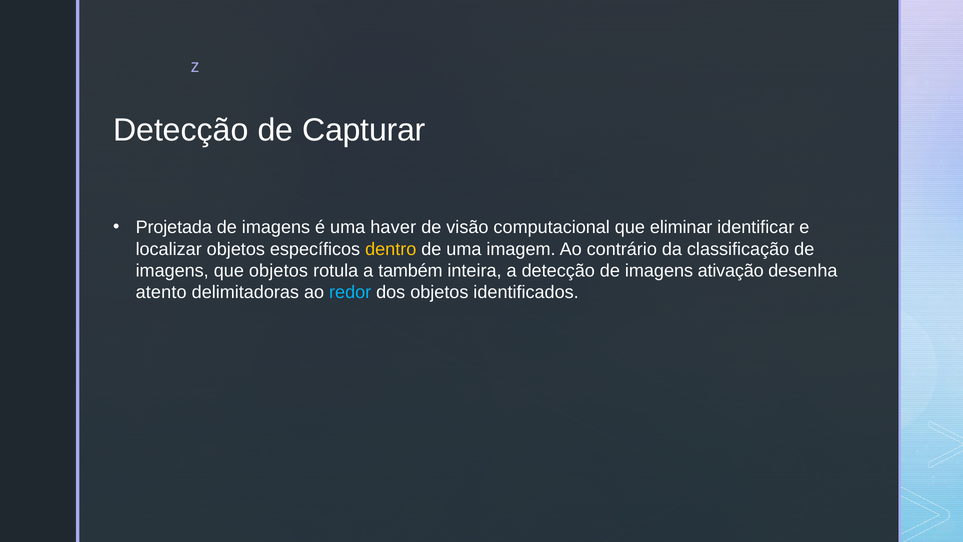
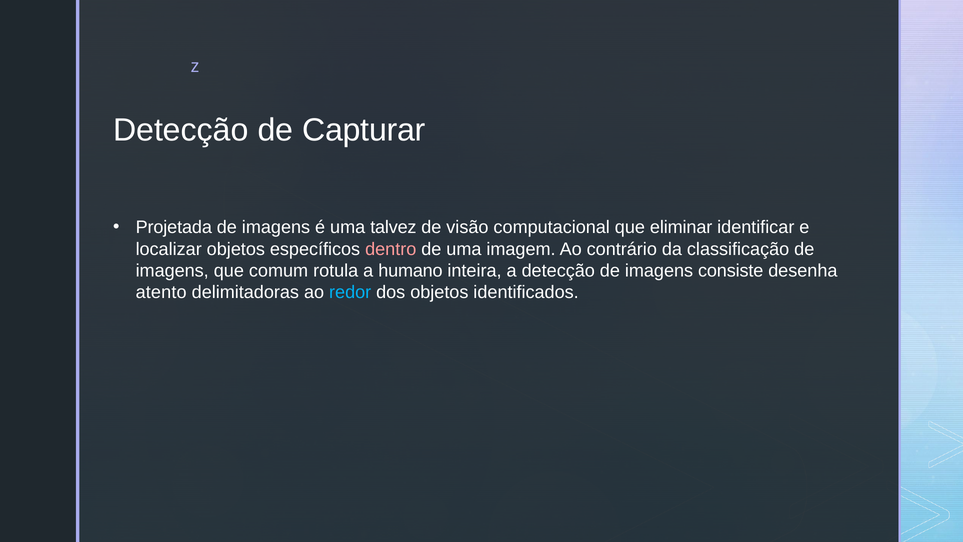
haver: haver -> talvez (393, 227)
dentro colour: yellow -> pink (391, 249)
que objetos: objetos -> comum (279, 271)
também: também -> humano (410, 271)
ativação: ativação -> consiste (731, 271)
